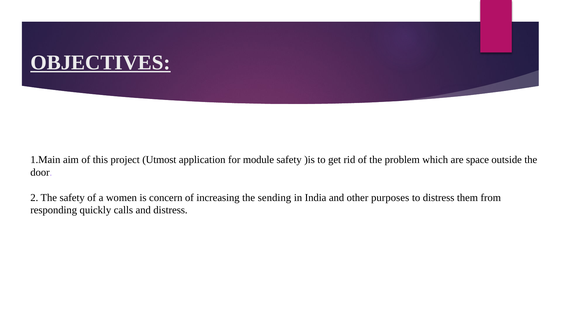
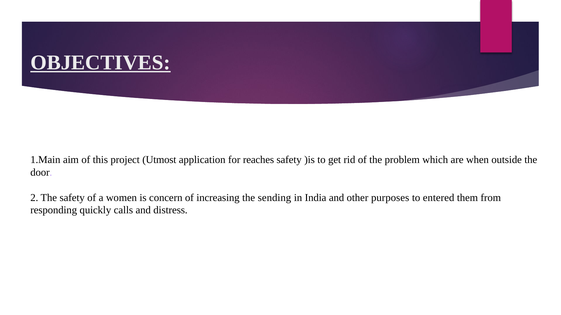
module: module -> reaches (258, 160)
space: space -> when (477, 160)
to distress: distress -> entered (439, 198)
